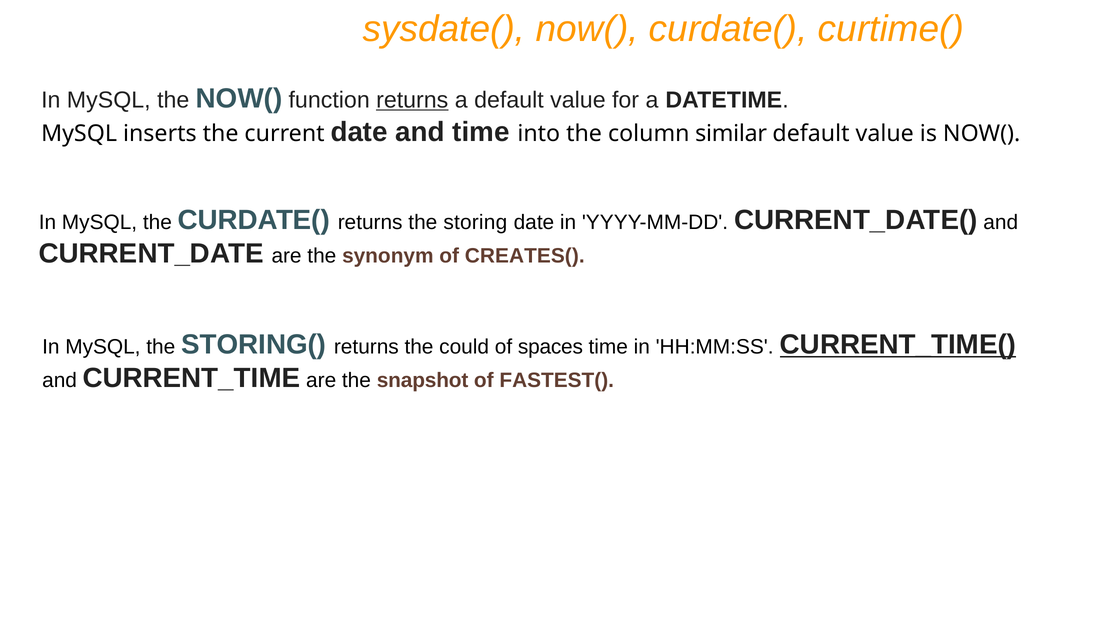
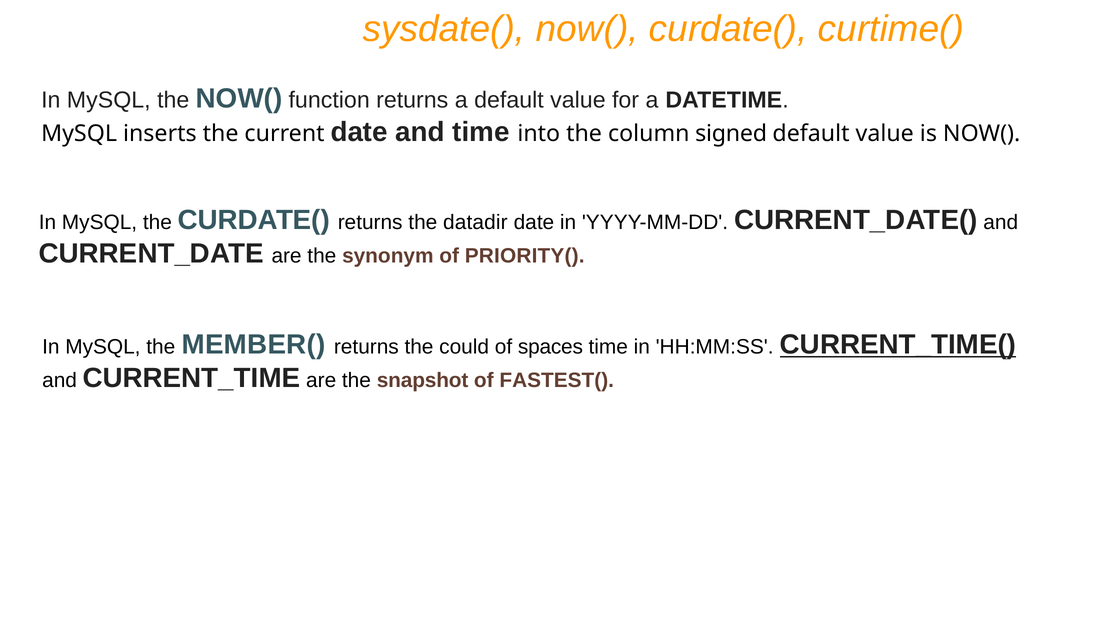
returns underline: present -> none (412, 100)
similar: similar -> signed (731, 133)
storing: storing -> datadir (475, 223)
CREATES(: CREATES( -> PRIORITY( (525, 256)
STORING(: STORING( -> MEMBER( (254, 345)
